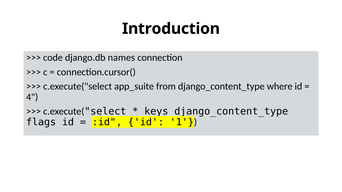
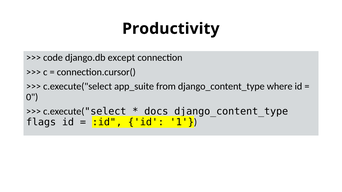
Introduction: Introduction -> Productivity (171, 29)
names: names -> except (121, 58)
4: 4 -> 0 (32, 97)
keys: keys -> docs (156, 112)
